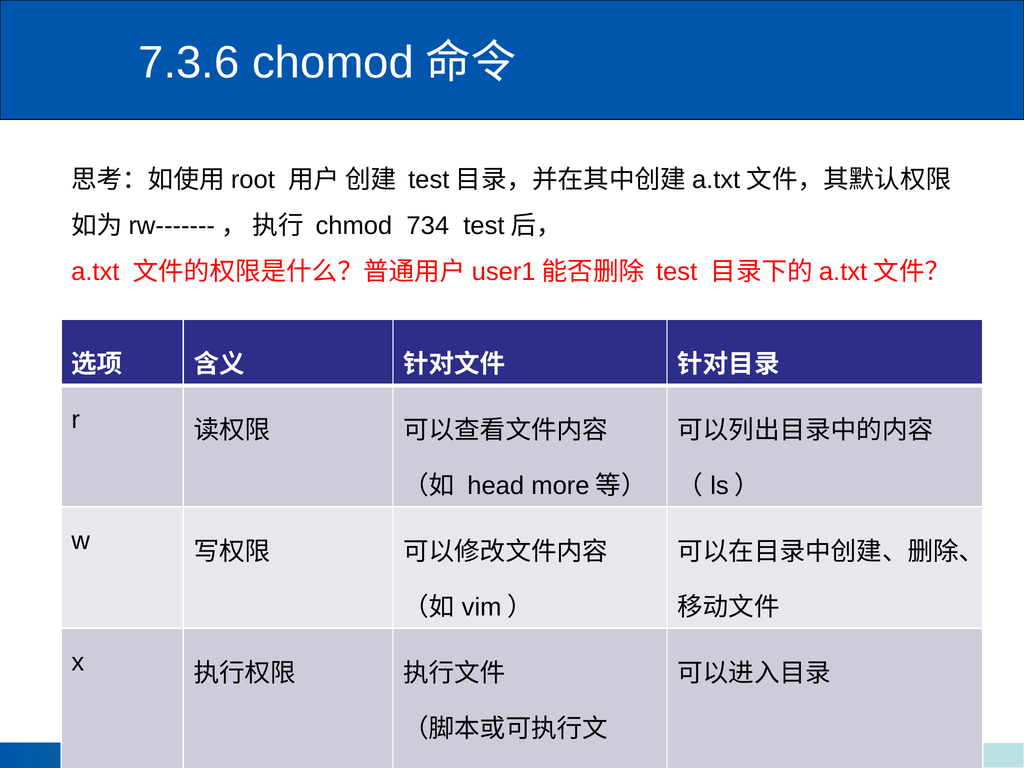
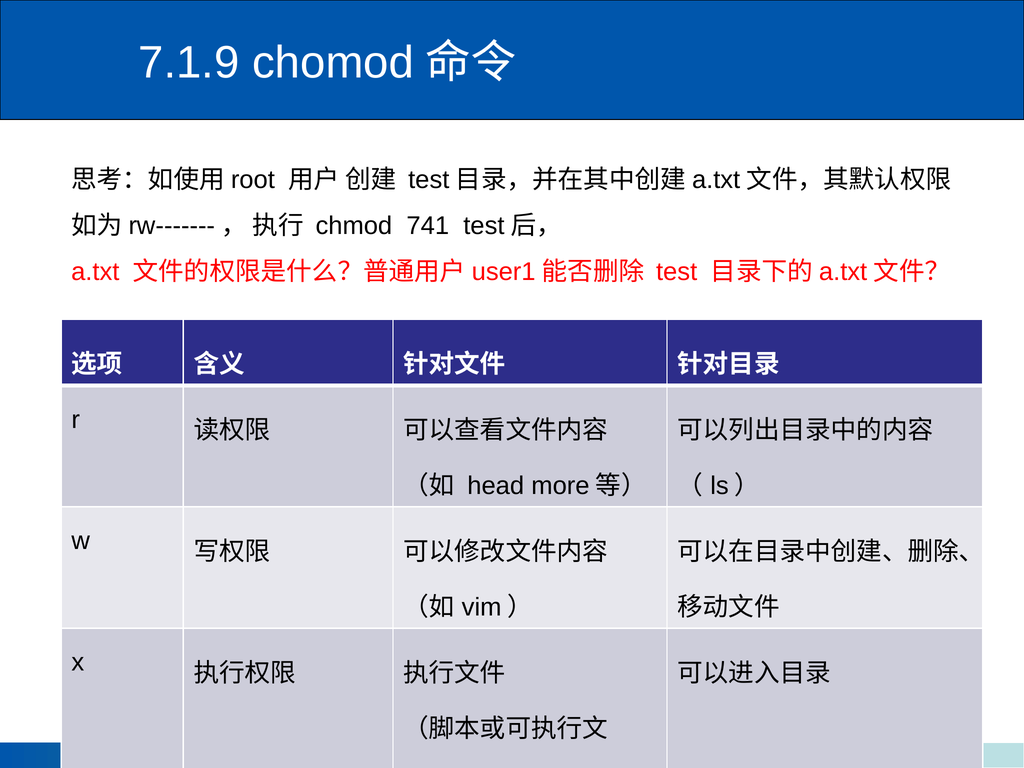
7.3.6: 7.3.6 -> 7.1.9 (189, 63)
734: 734 -> 741 (428, 226)
